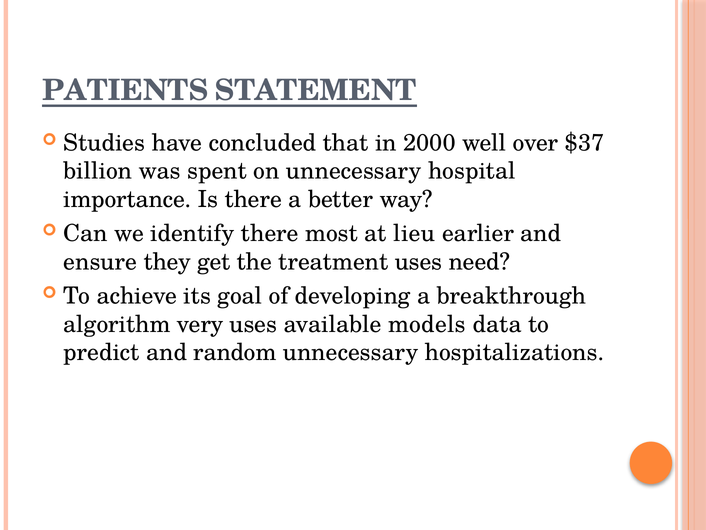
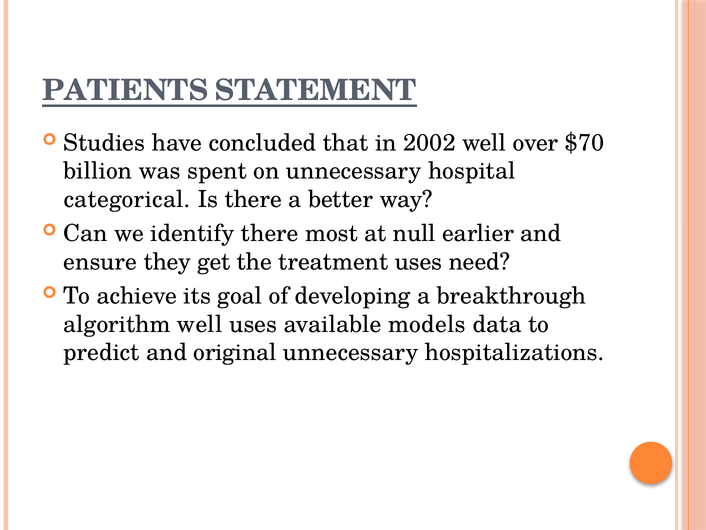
2000: 2000 -> 2002 (429, 143)
$37: $37 -> $70 (585, 143)
importance: importance -> categorical (127, 199)
lieu: lieu -> null (414, 233)
algorithm very: very -> well (200, 324)
random: random -> original (235, 352)
